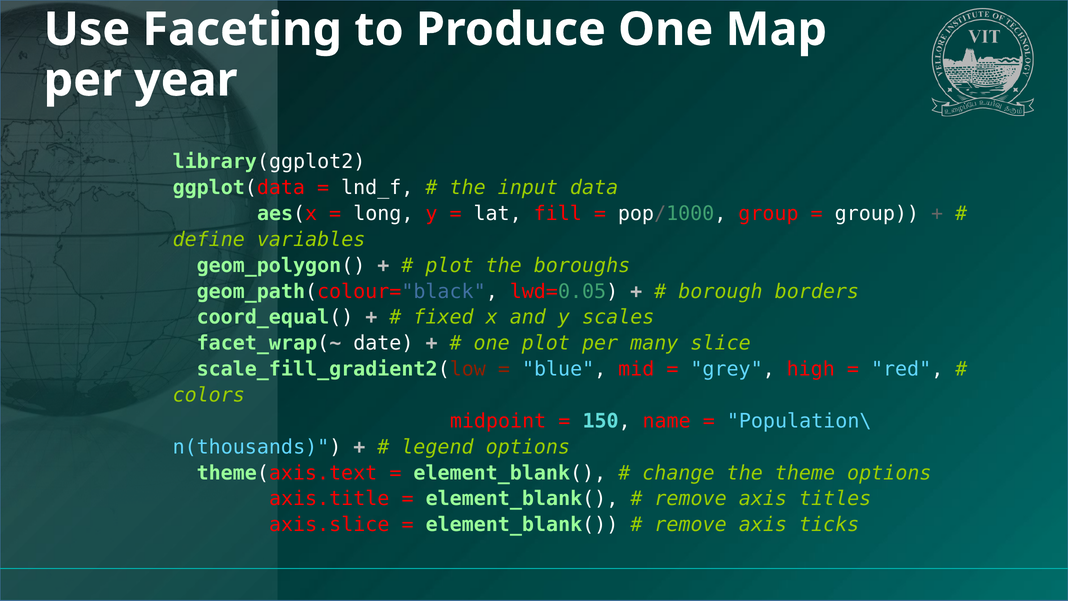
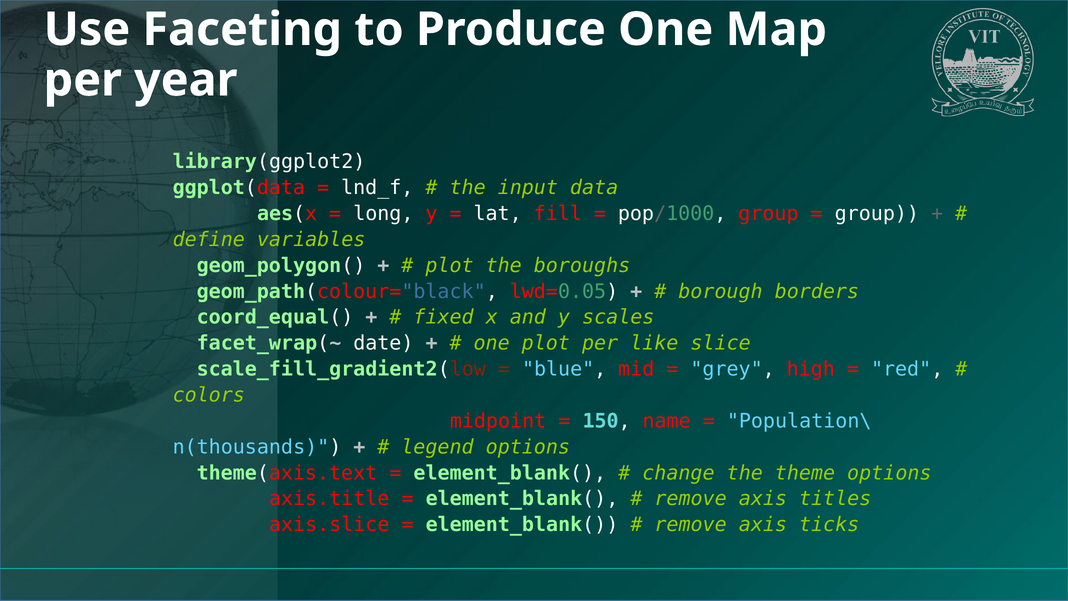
many: many -> like (654, 343)
